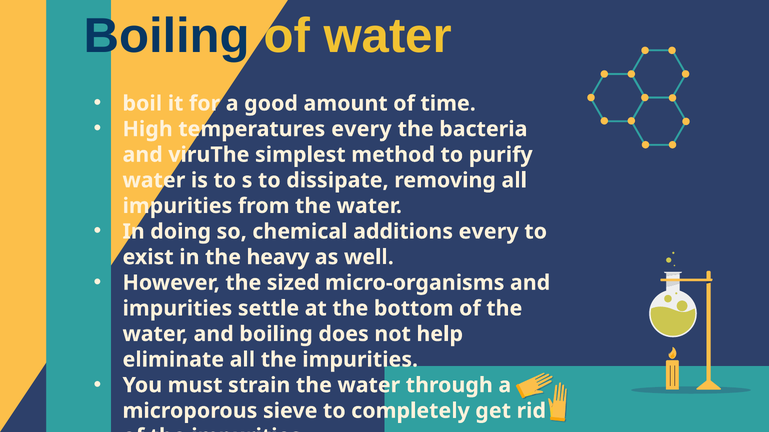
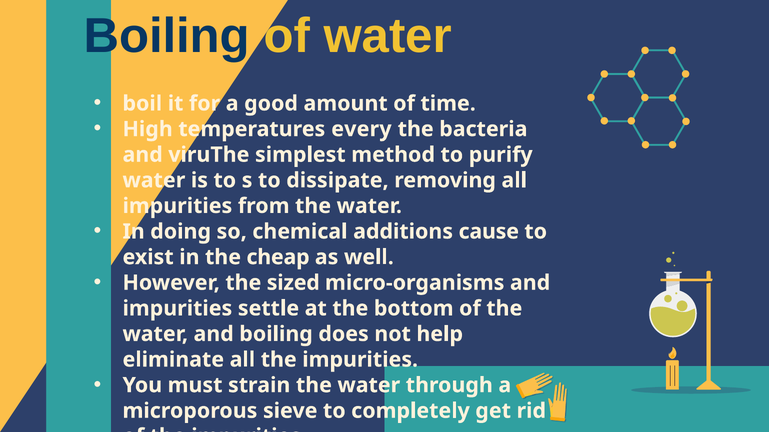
additions every: every -> cause (489, 232)
heavy: heavy -> cheap (278, 257)
